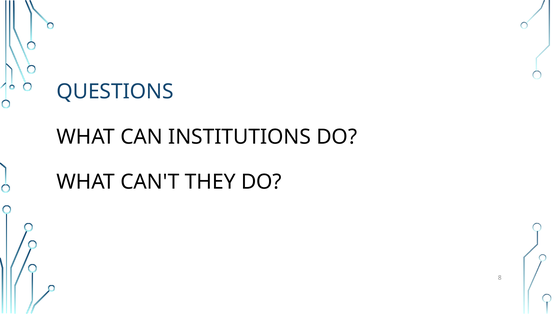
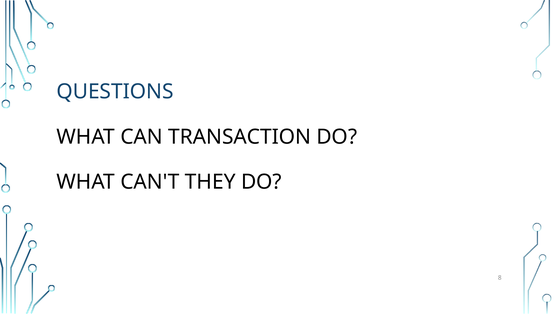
INSTITUTIONS: INSTITUTIONS -> TRANSACTION (240, 137)
